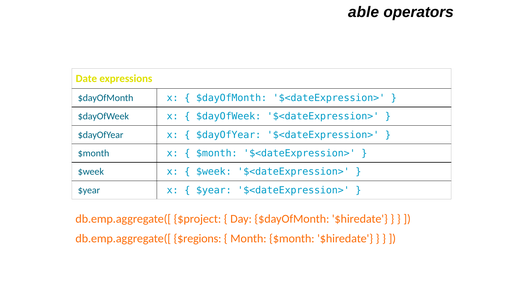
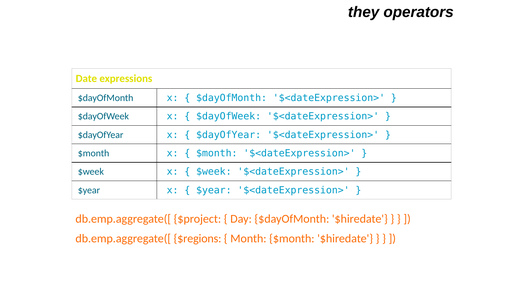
able: able -> they (364, 12)
